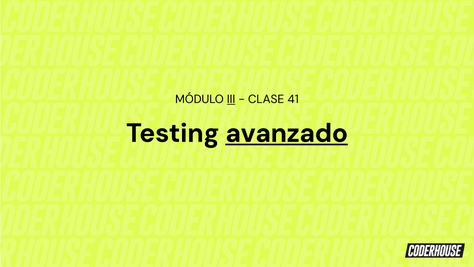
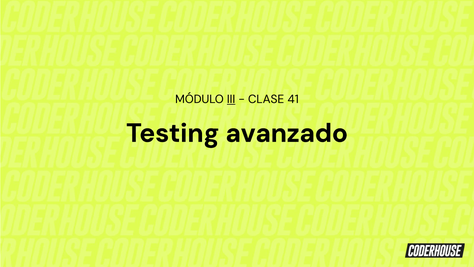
avanzado underline: present -> none (287, 133)
